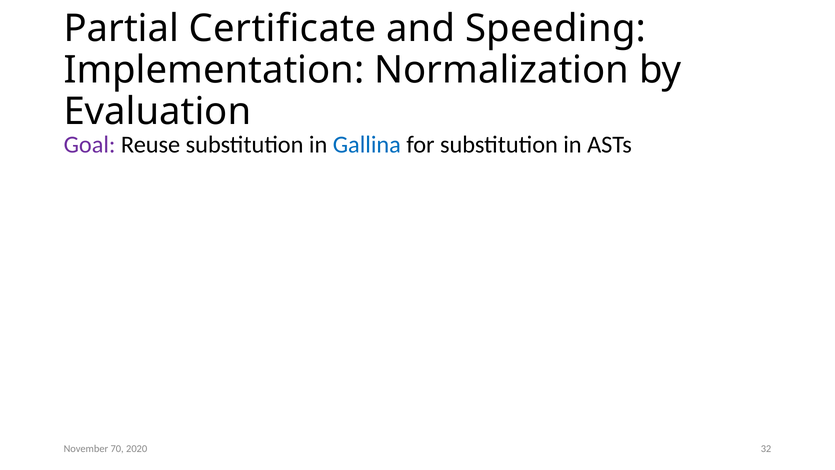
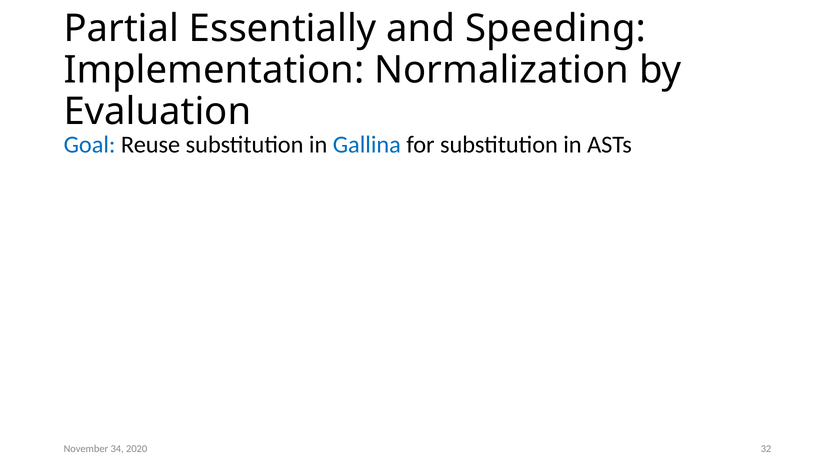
Certificate: Certificate -> Essentially (283, 29)
Goal colour: purple -> blue (90, 144)
70: 70 -> 34 (117, 449)
